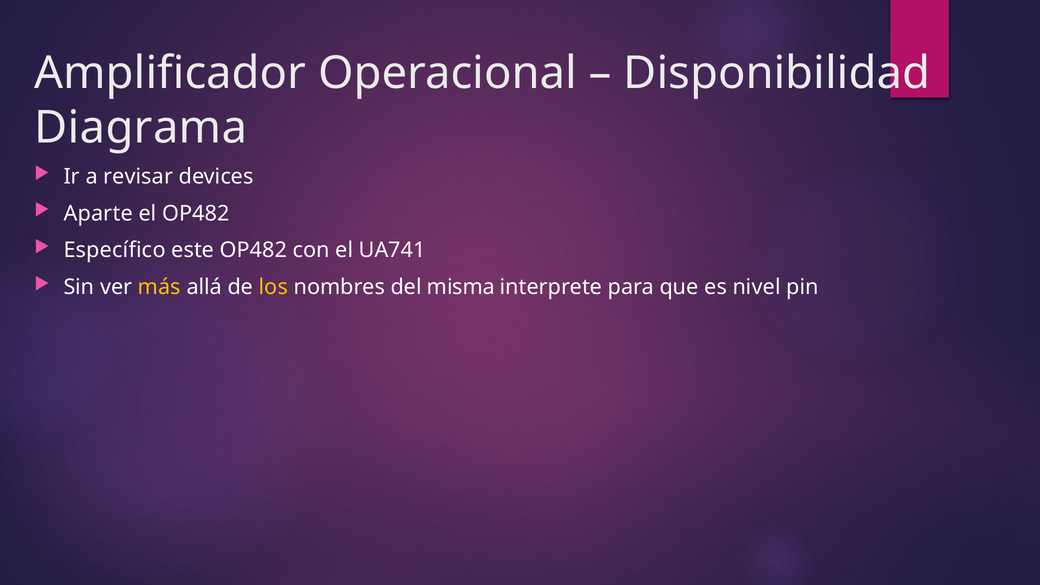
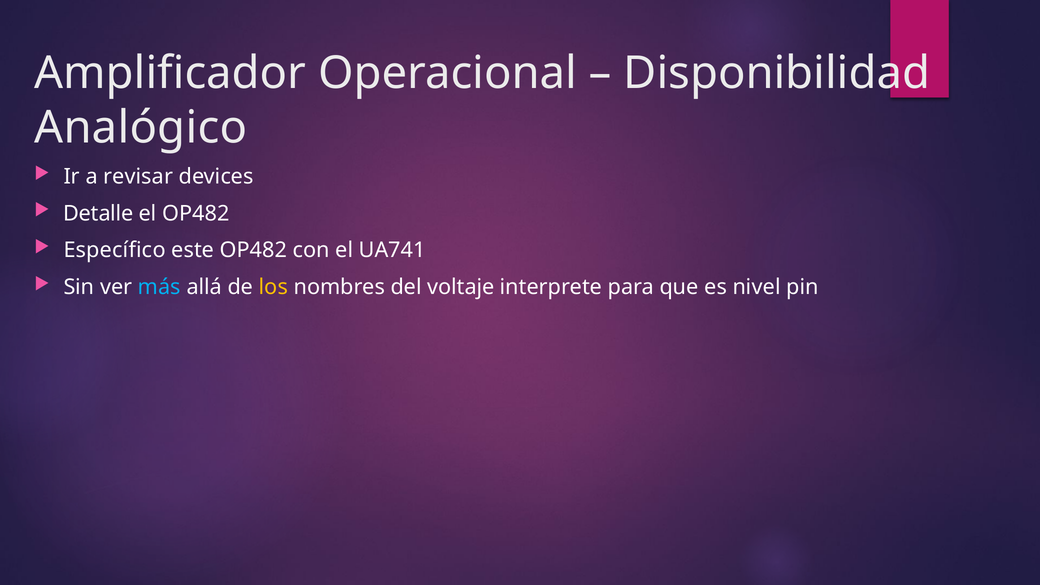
Diagrama: Diagrama -> Analógico (141, 128)
Aparte: Aparte -> Detalle (98, 213)
más colour: yellow -> light blue (159, 287)
misma: misma -> voltaje (461, 287)
